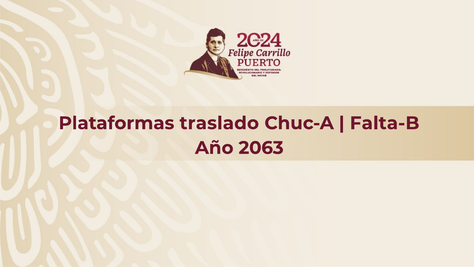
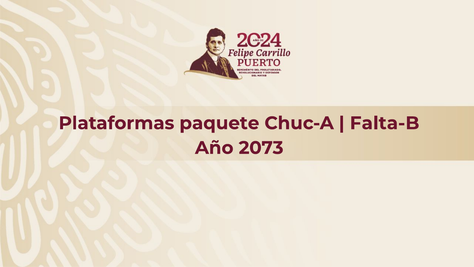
traslado: traslado -> paquete (219, 123)
2063: 2063 -> 2073 (261, 148)
